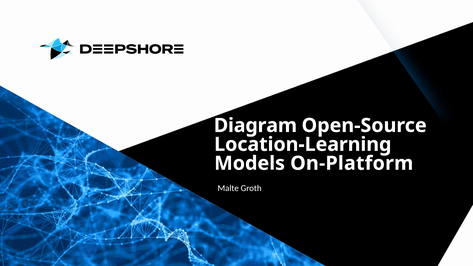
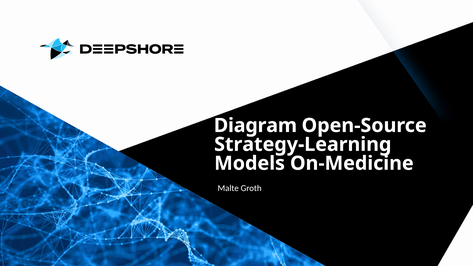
Location-Learning: Location-Learning -> Strategy-Learning (303, 144)
On-Platform: On-Platform -> On-Medicine (352, 163)
